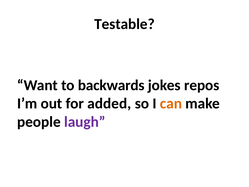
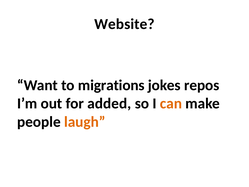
Testable: Testable -> Website (124, 24)
backwards: backwards -> migrations (111, 85)
laugh colour: purple -> orange (85, 122)
